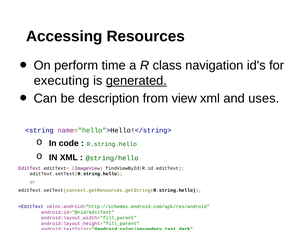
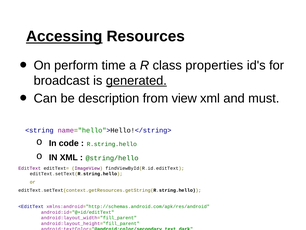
Accessing underline: none -> present (64, 36)
navigation: navigation -> properties (214, 65)
executing: executing -> broadcast (62, 80)
uses: uses -> must (264, 98)
